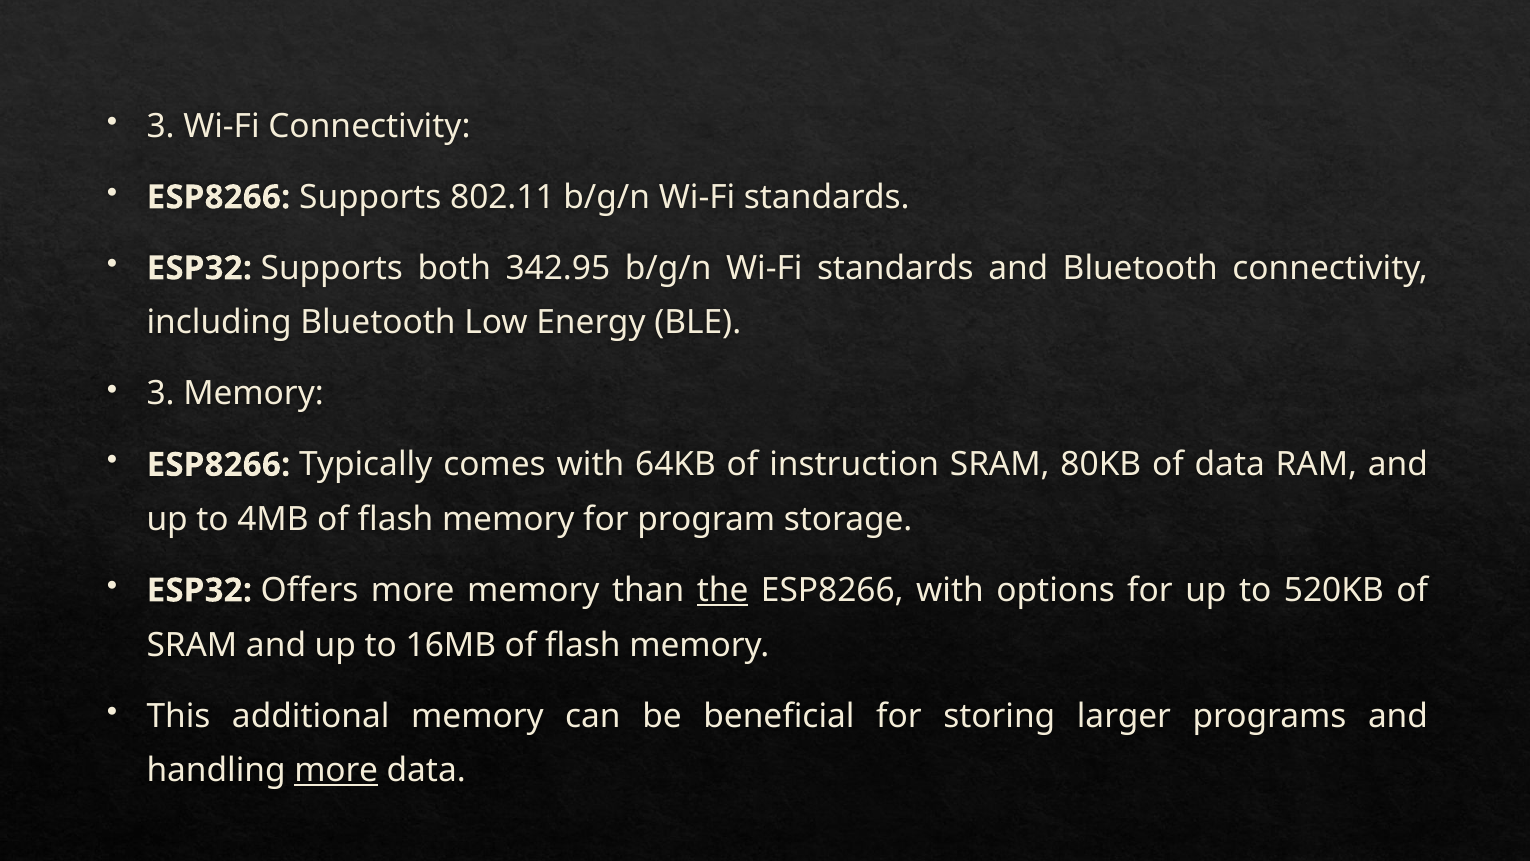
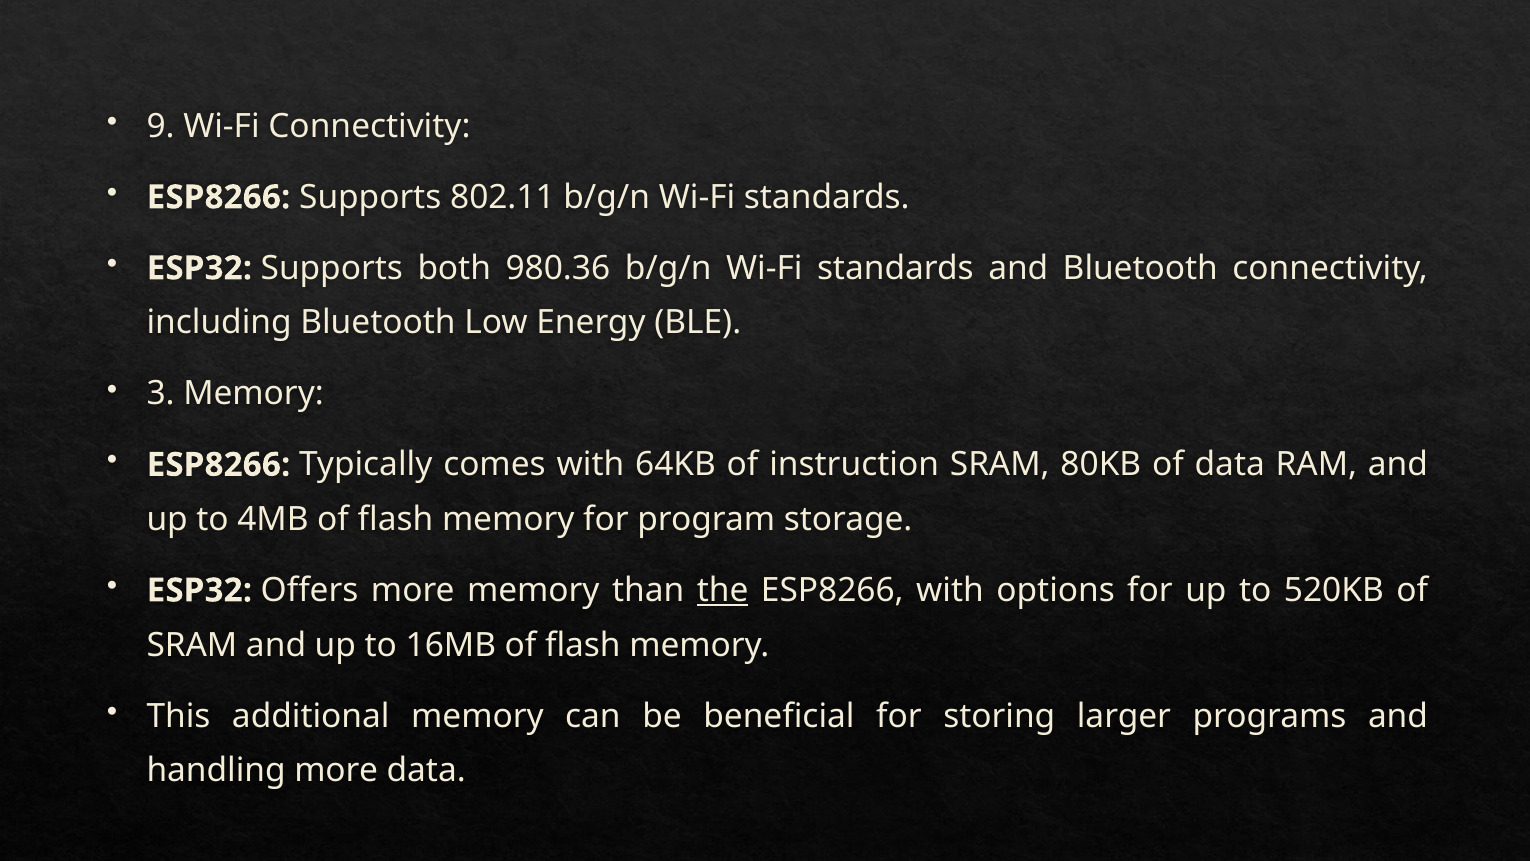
3: 3 -> 9 (161, 126)
342.95: 342.95 -> 980.36 (558, 268)
more underline: present -> none (336, 770)
